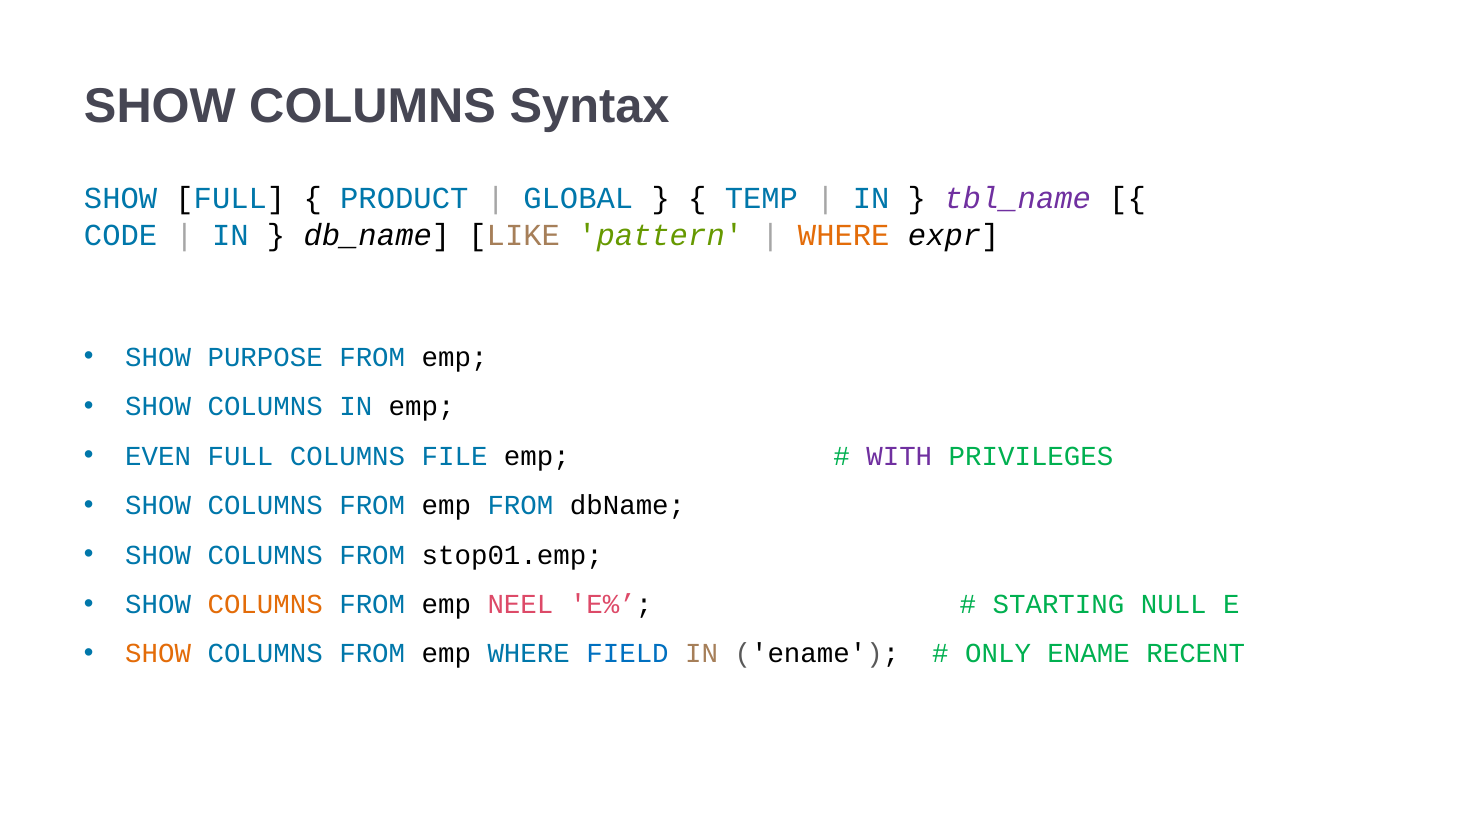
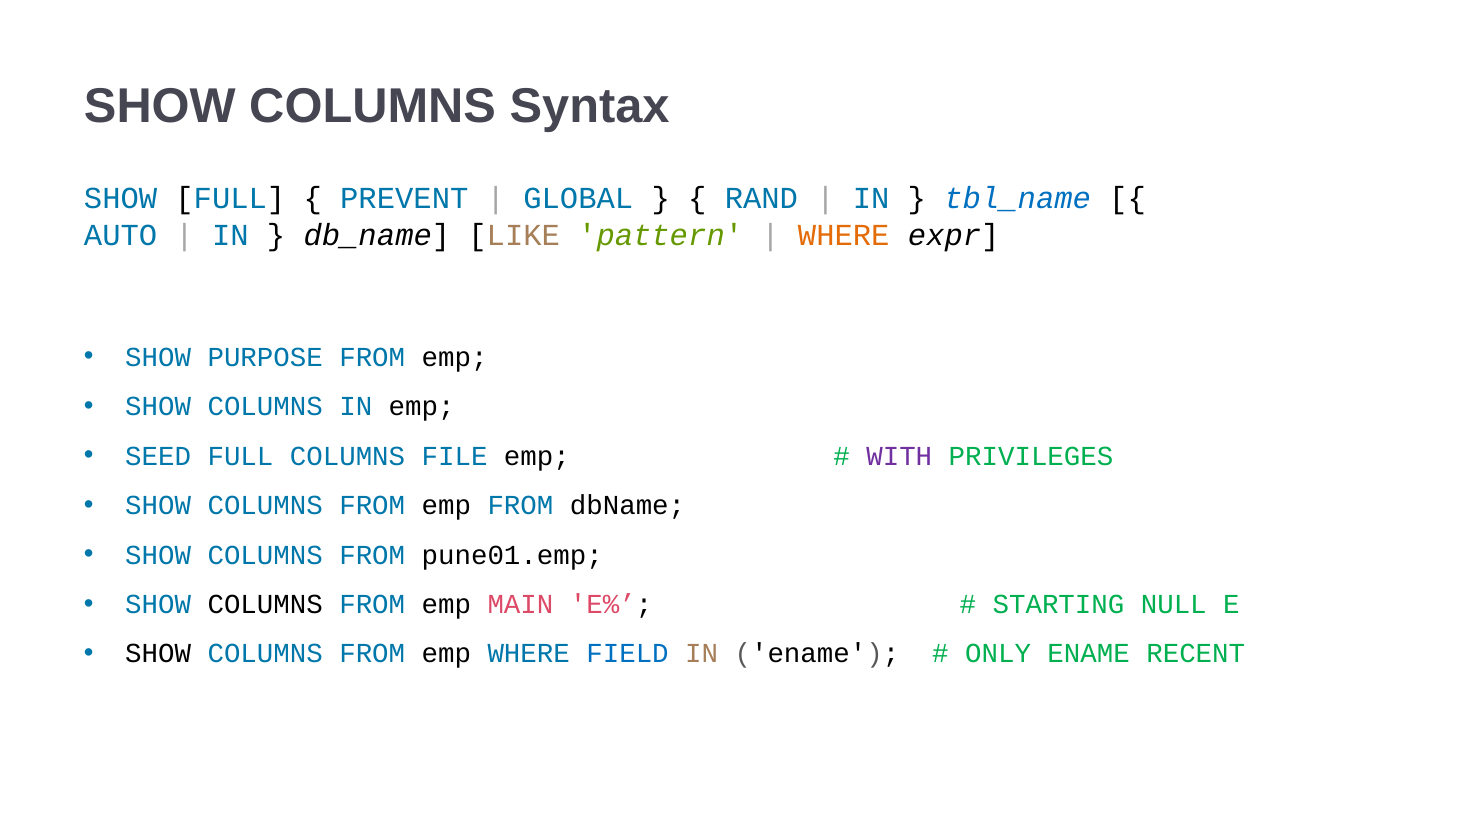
PRODUCT: PRODUCT -> PREVENT (404, 199)
TEMP: TEMP -> RAND (761, 199)
tbl_name colour: purple -> blue (1018, 199)
CODE: CODE -> AUTO (121, 235)
EVEN: EVEN -> SEED (158, 456)
stop01.emp: stop01.emp -> pune01.emp (512, 555)
COLUMNS colour: orange -> black (265, 604)
NEEL: NEEL -> MAIN (520, 604)
SHOW colour: orange -> black (158, 653)
